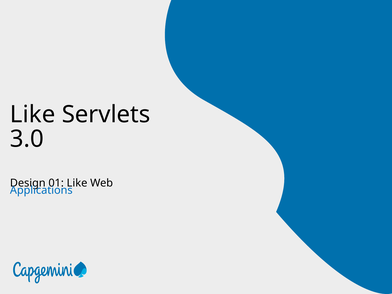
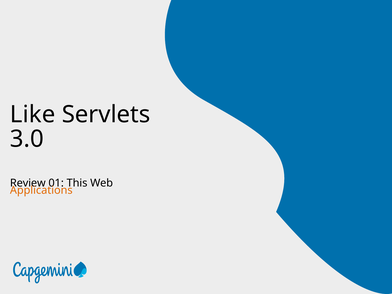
Design: Design -> Review (28, 183)
01 Like: Like -> This (77, 183)
Applications colour: blue -> orange (41, 190)
